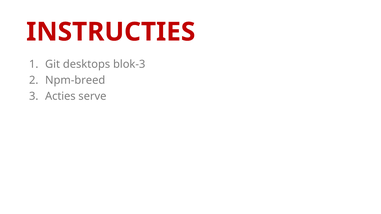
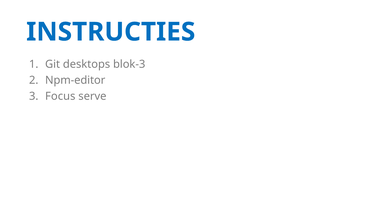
INSTRUCTIES colour: red -> blue (111, 32)
Npm-breed: Npm-breed -> Npm-editor (75, 80)
Acties: Acties -> Focus (60, 96)
